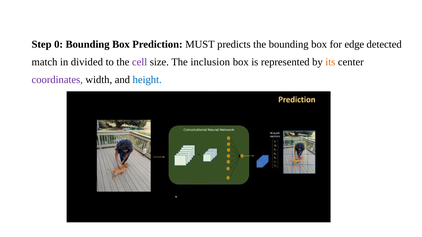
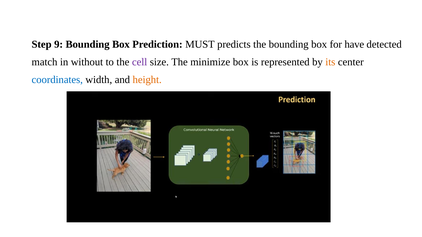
0: 0 -> 9 (59, 45)
edge: edge -> have (354, 45)
divided: divided -> without (87, 62)
inclusion: inclusion -> minimize (210, 62)
coordinates colour: purple -> blue (57, 80)
height colour: blue -> orange (147, 80)
